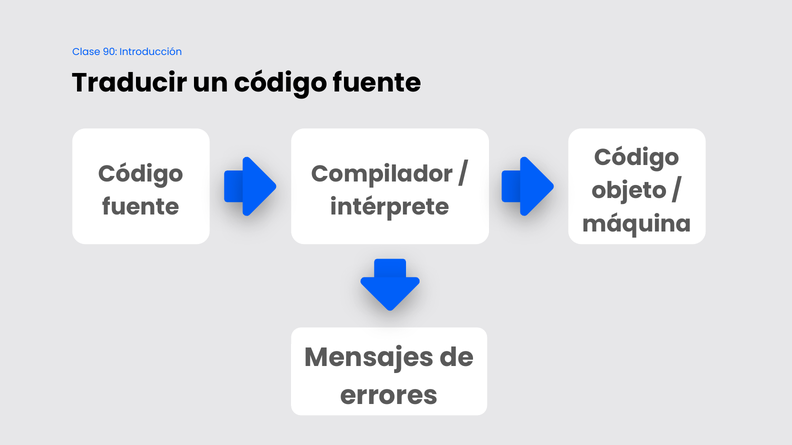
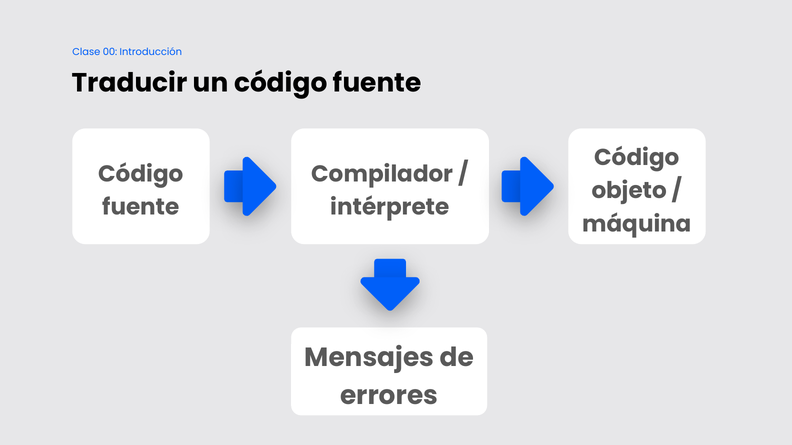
90: 90 -> 00 (110, 52)
